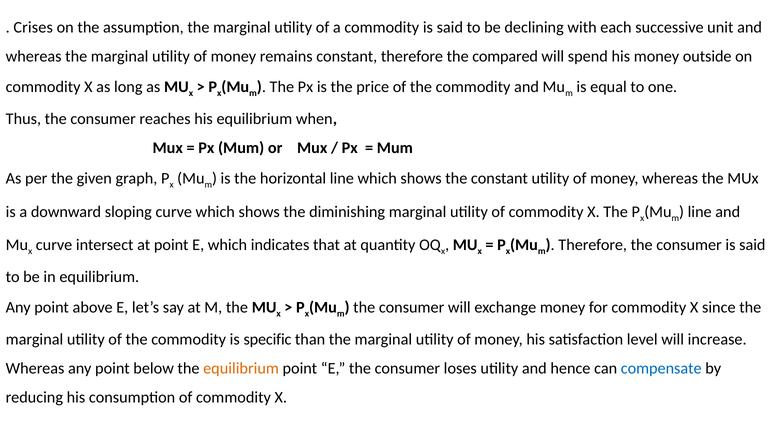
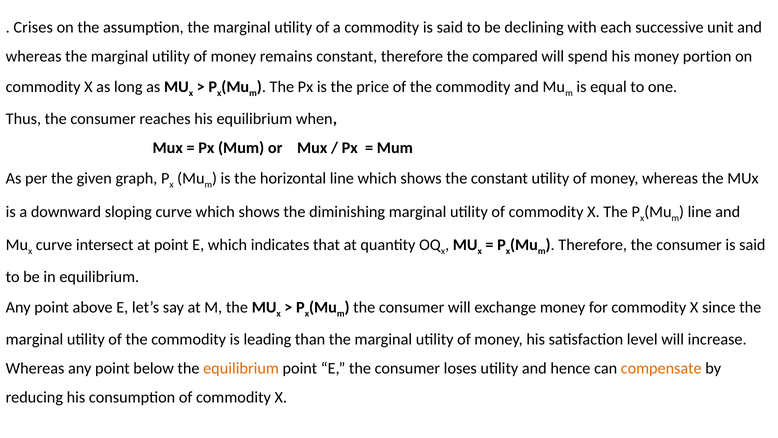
outside: outside -> portion (707, 56)
specific: specific -> leading (267, 339)
compensate colour: blue -> orange (661, 368)
